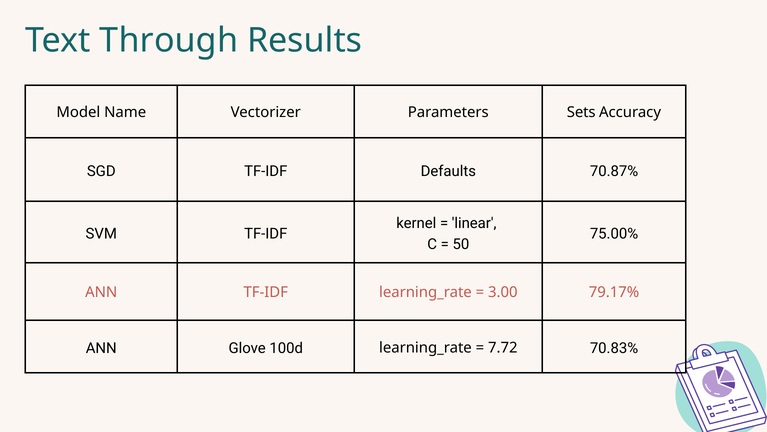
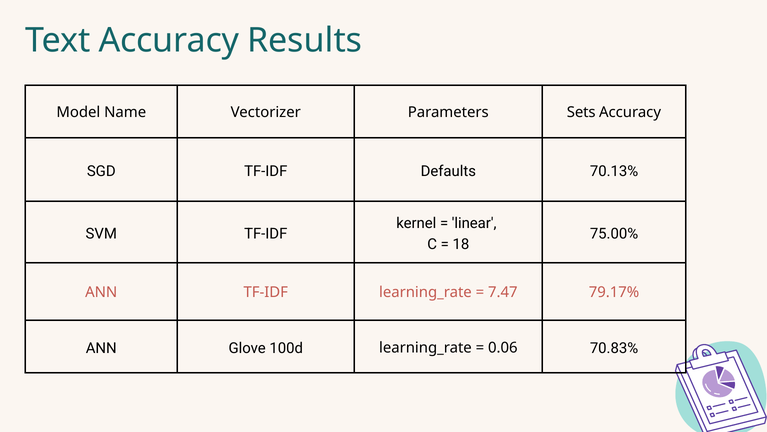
Text Through: Through -> Accuracy (169, 40)
70.87%: 70.87% -> 70.13% (614, 171)
50: 50 -> 18 (461, 244)
3.00: 3.00 -> 7.47 (503, 292)
7.72: 7.72 -> 0.06 (503, 347)
